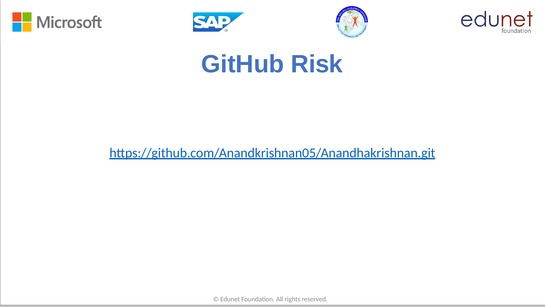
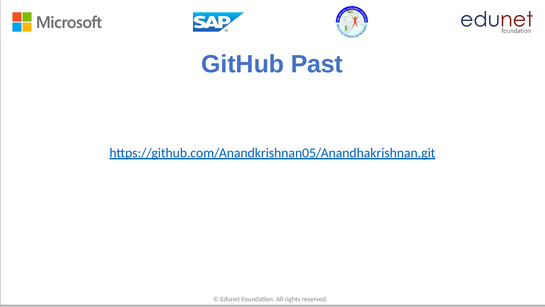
Risk: Risk -> Past (317, 64)
